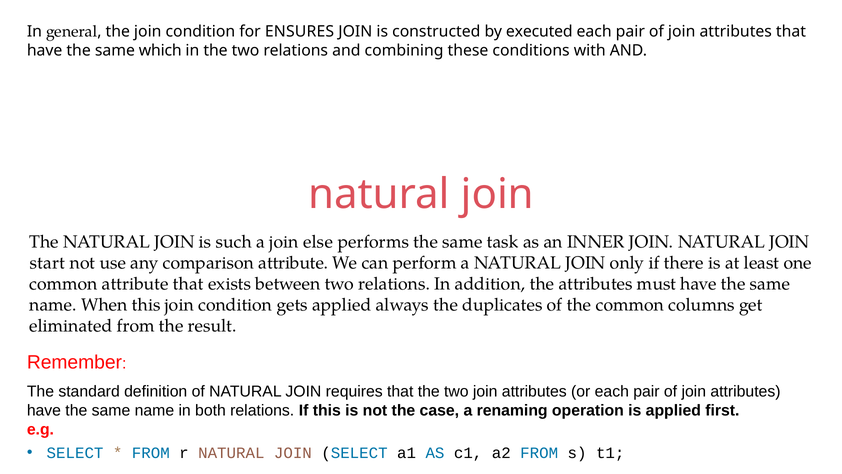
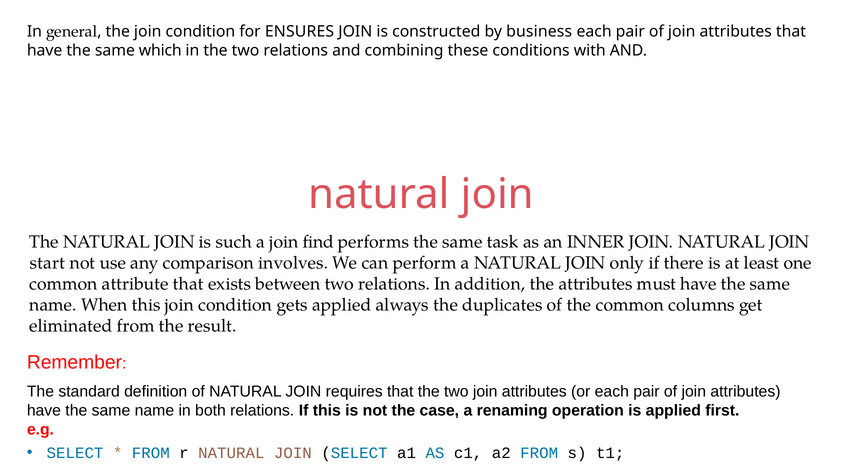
executed: executed -> business (539, 32)
else: else -> find (318, 242)
comparison attribute: attribute -> involves (293, 263)
